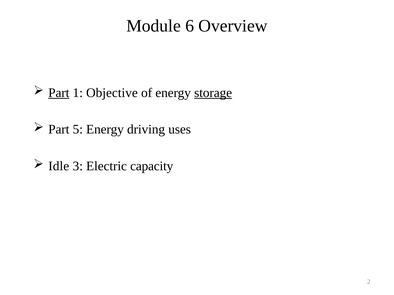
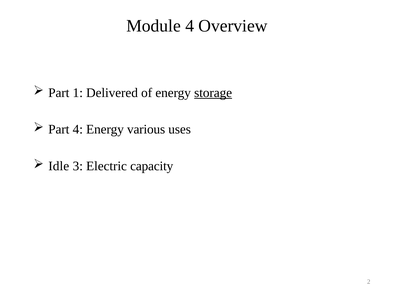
Module 6: 6 -> 4 (190, 26)
Part underline: present -> none (59, 93)
Objective: Objective -> Delivered (112, 93)
Part 5: 5 -> 4 (78, 130)
driving: driving -> various (146, 130)
